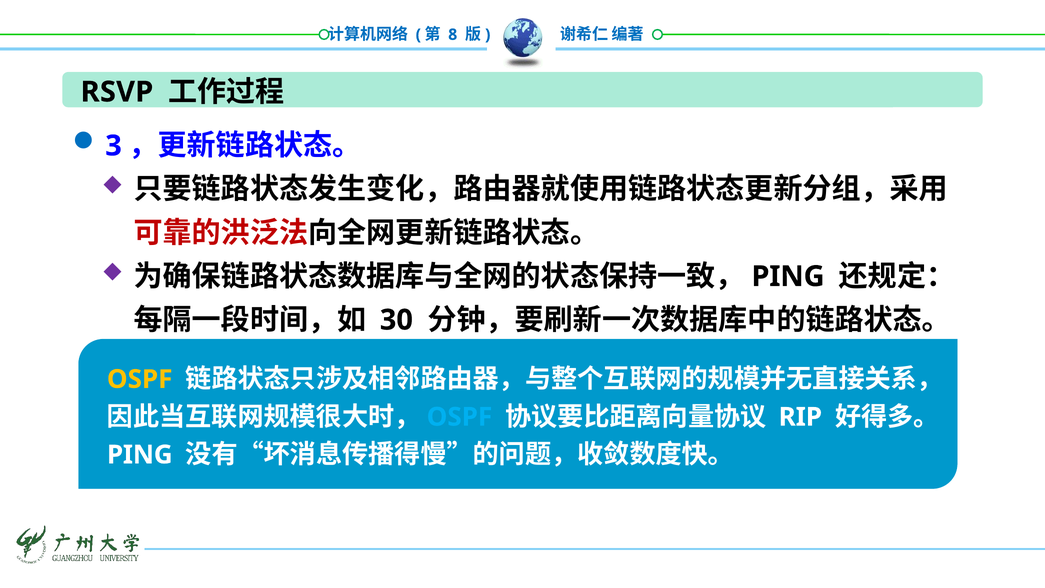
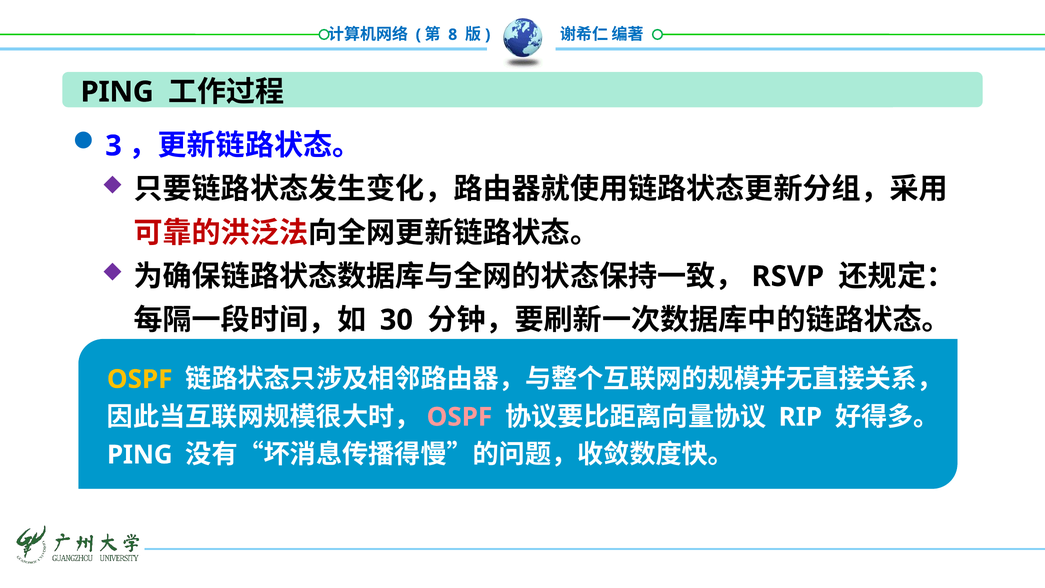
RSVP: RSVP -> PING (117, 92)
PING: PING -> RSVP (788, 276)
OSPF colour: light blue -> pink (459, 417)
